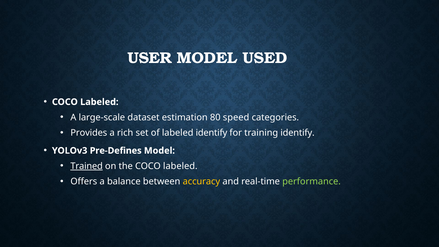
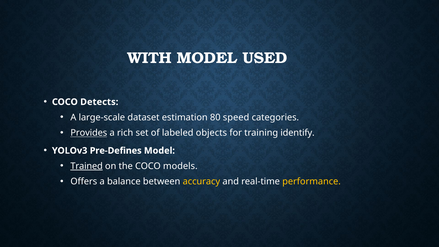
USER: USER -> WITH (150, 58)
Labeled: Labeled -> Detects (99, 102)
Provides underline: none -> present (89, 133)
labeled identify: identify -> objects (211, 133)
the COCO labeled: labeled -> models (180, 166)
performance colour: light green -> yellow (312, 182)
